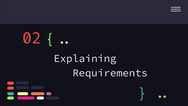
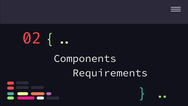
Explaining: Explaining -> Components (85, 58)
